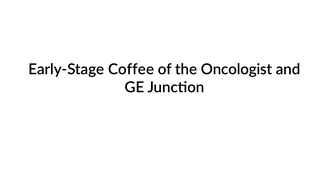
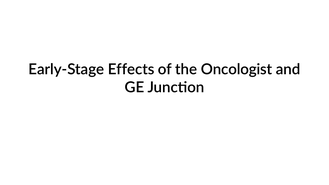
Coffee: Coffee -> Effects (131, 69)
